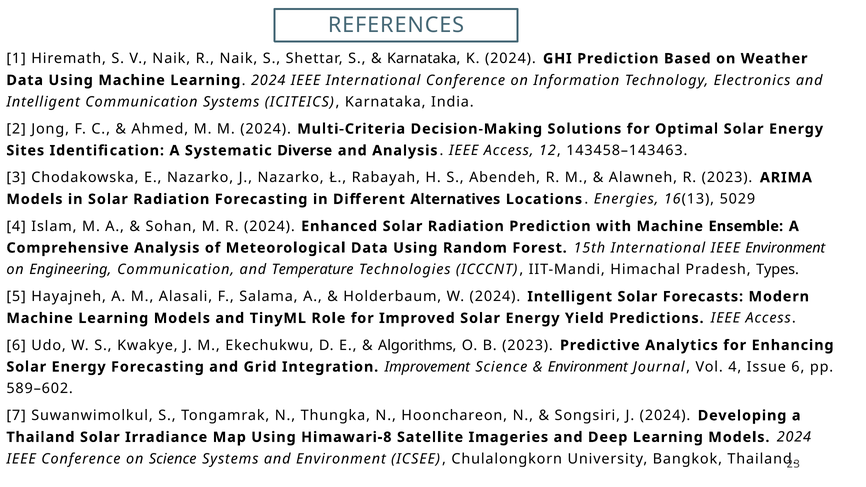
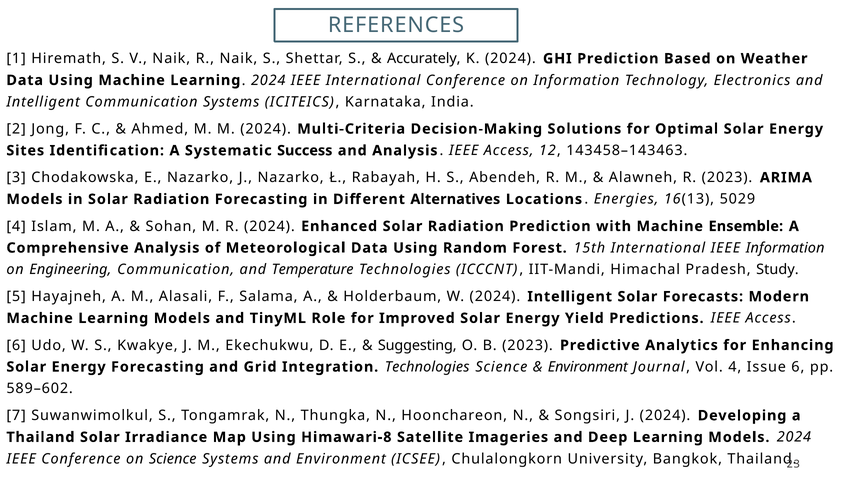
Karnataka: Karnataka -> Accurately (424, 59)
Diverse: Diverse -> Success (305, 151)
IEEE Environment: Environment -> Information (785, 248)
Types: Types -> Study (777, 270)
Algorithms: Algorithms -> Suggesting (417, 345)
Integration Improvement: Improvement -> Technologies (427, 367)
